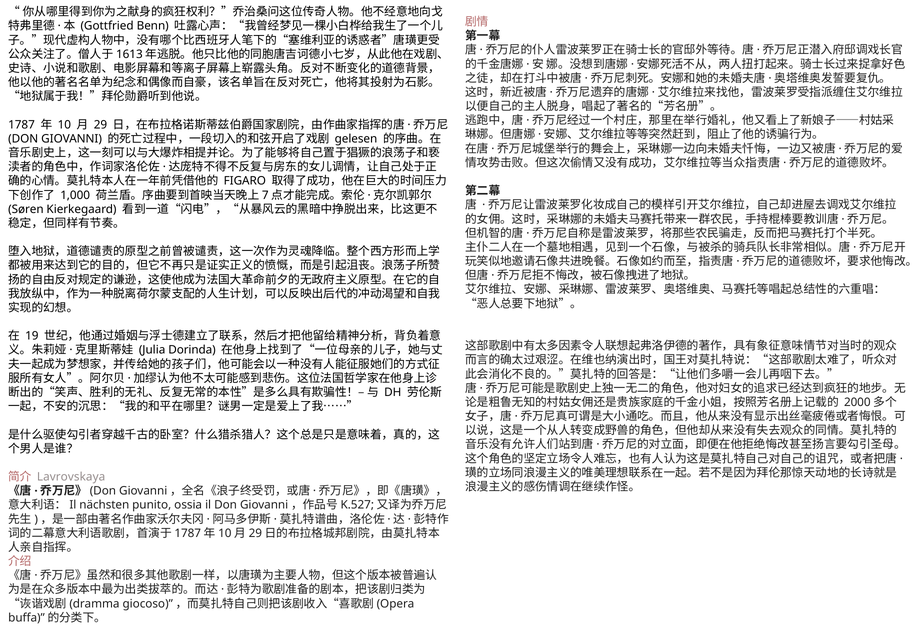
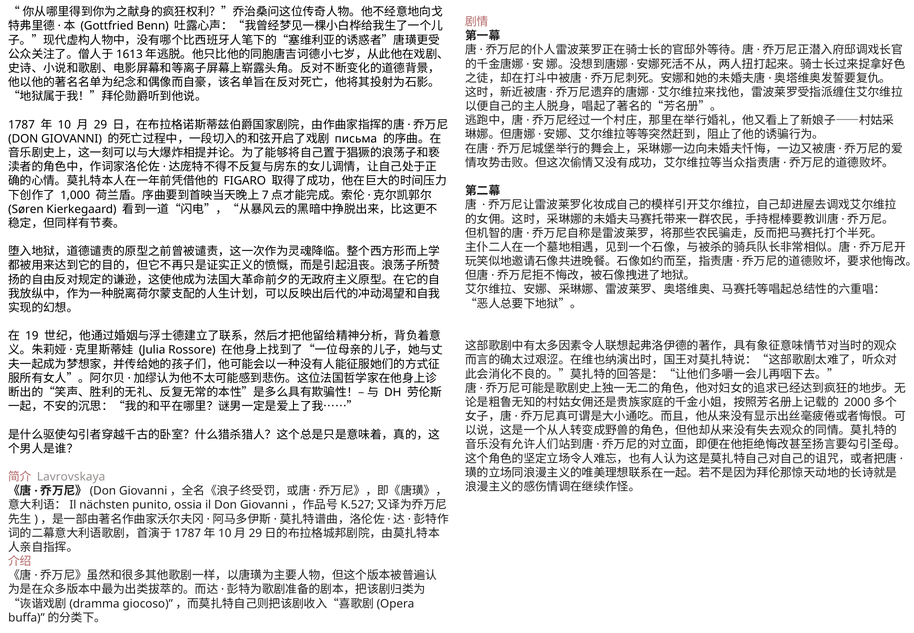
gelesen: gelesen -> письма (356, 139)
Dorinda: Dorinda -> Rossore (192, 350)
